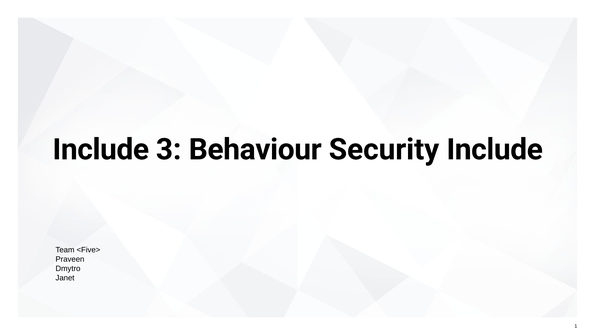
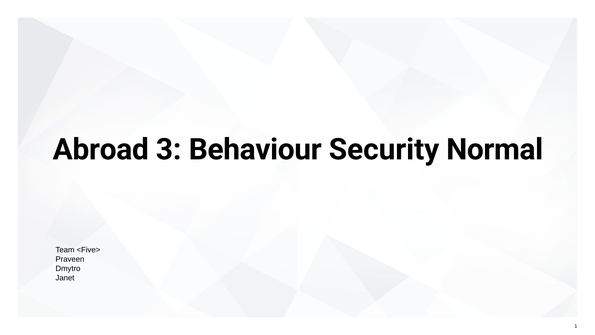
Include: Include -> Abroad (101, 149)
Security Include: Include -> Normal (495, 149)
